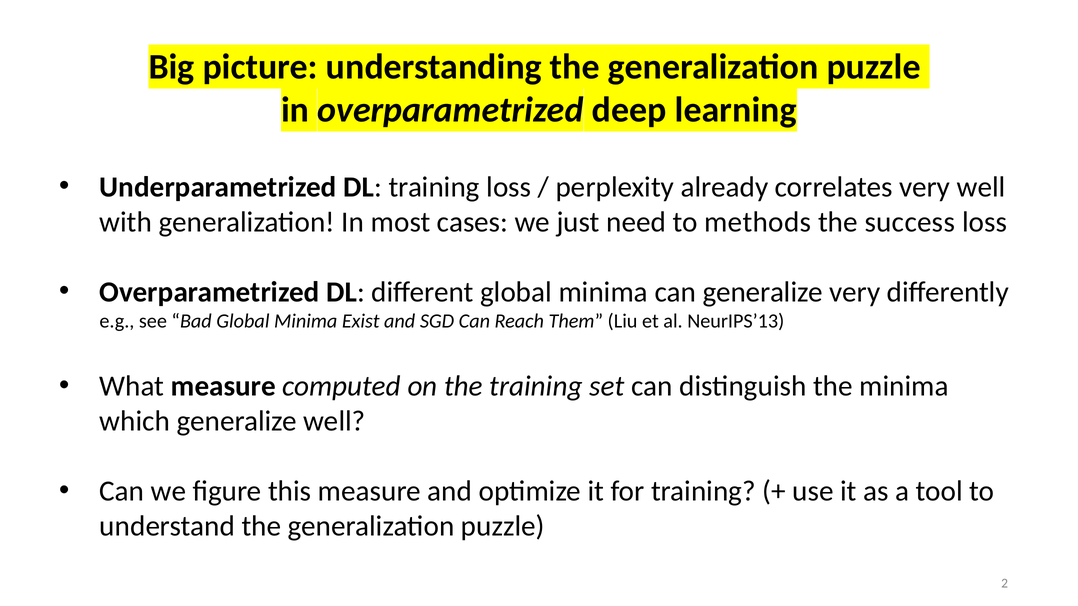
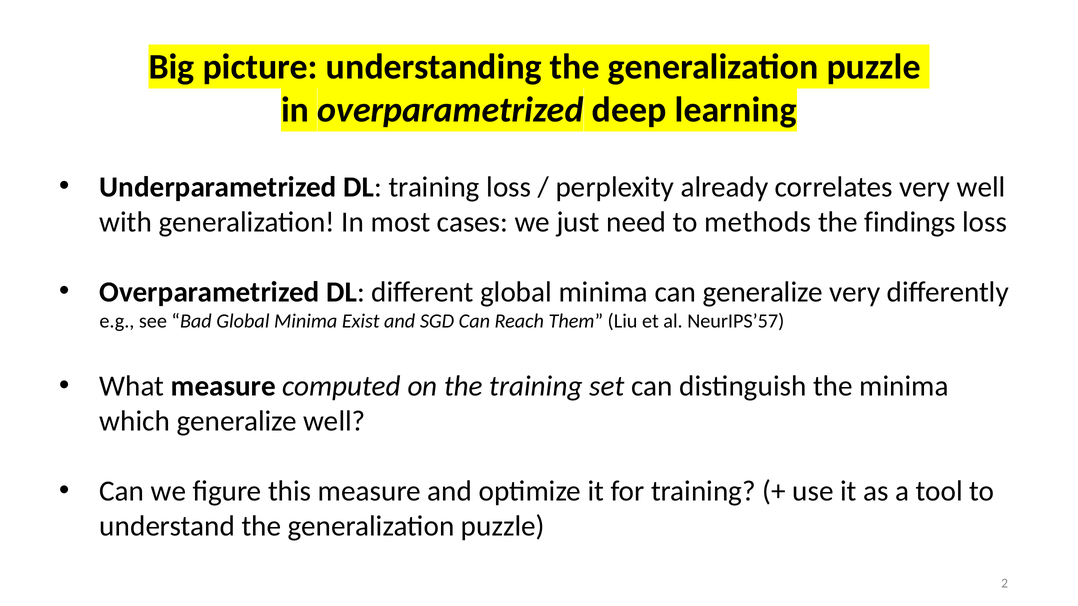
success: success -> findings (910, 222)
NeurIPS’13: NeurIPS’13 -> NeurIPS’57 (736, 321)
